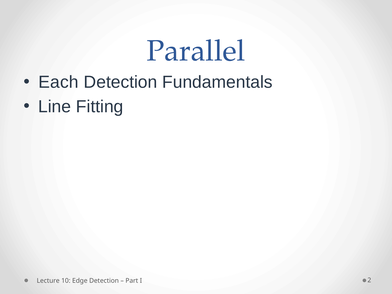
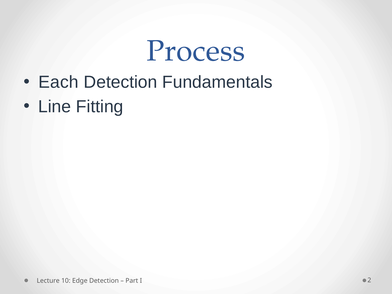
Parallel: Parallel -> Process (196, 51)
